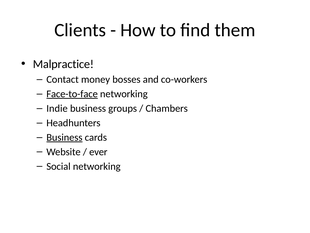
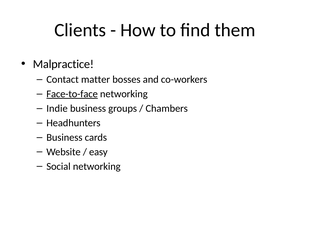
money: money -> matter (96, 79)
Business underline: present -> none (64, 137)
ever: ever -> easy (98, 152)
